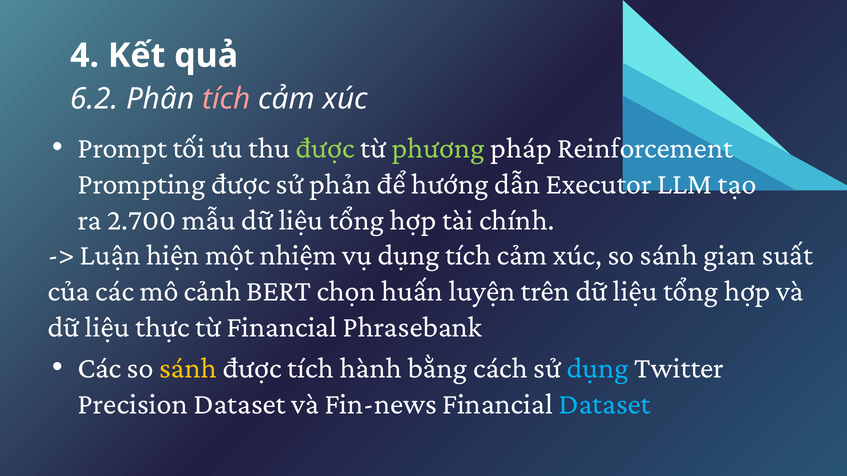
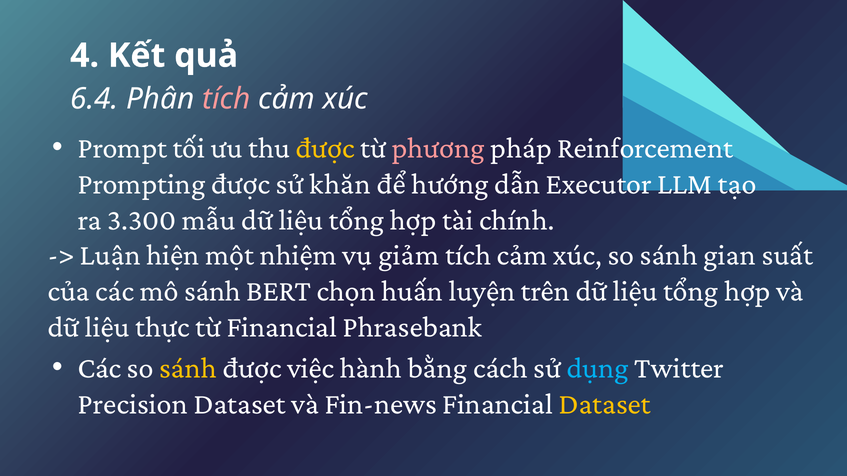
6.2: 6.2 -> 6.4 (94, 99)
được colour: light green -> yellow (325, 148)
phương colour: light green -> pink (438, 148)
phản: phản -> khăn (340, 184)
2.700: 2.700 -> 3.300 (142, 220)
vụ dụng: dụng -> giảm (409, 255)
mô cảnh: cảnh -> sánh (213, 291)
được tích: tích -> việc (311, 368)
Dataset colour: light blue -> yellow (605, 404)
